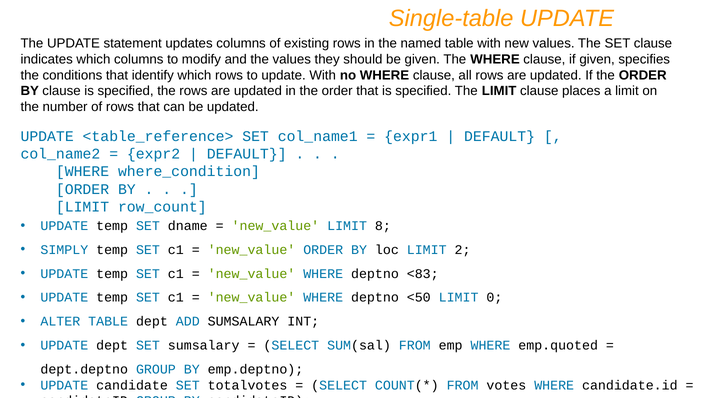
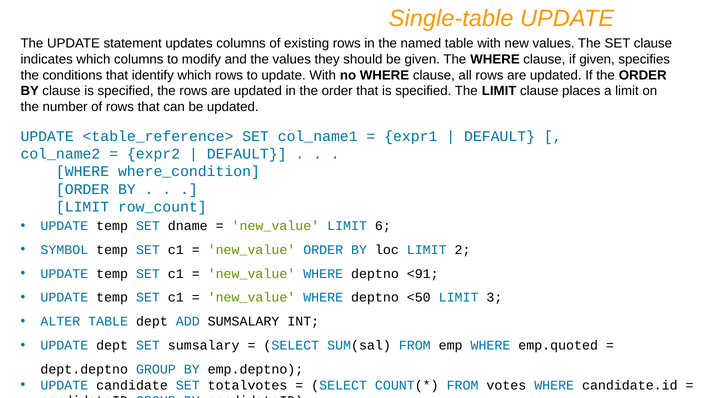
8: 8 -> 6 (383, 226)
SIMPLY: SIMPLY -> SYMBOL (64, 250)
<83: <83 -> <91 (423, 274)
0: 0 -> 3 (494, 298)
